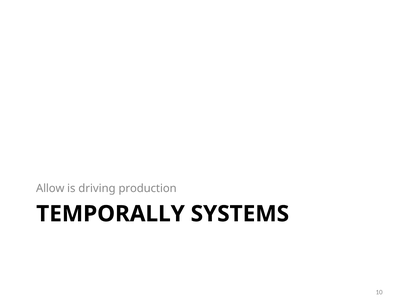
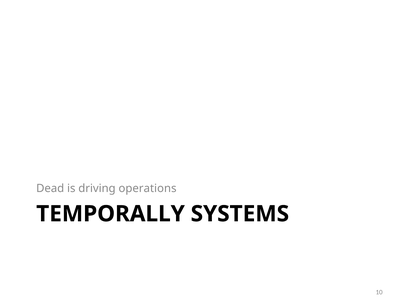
Allow: Allow -> Dead (50, 188)
production: production -> operations (148, 188)
